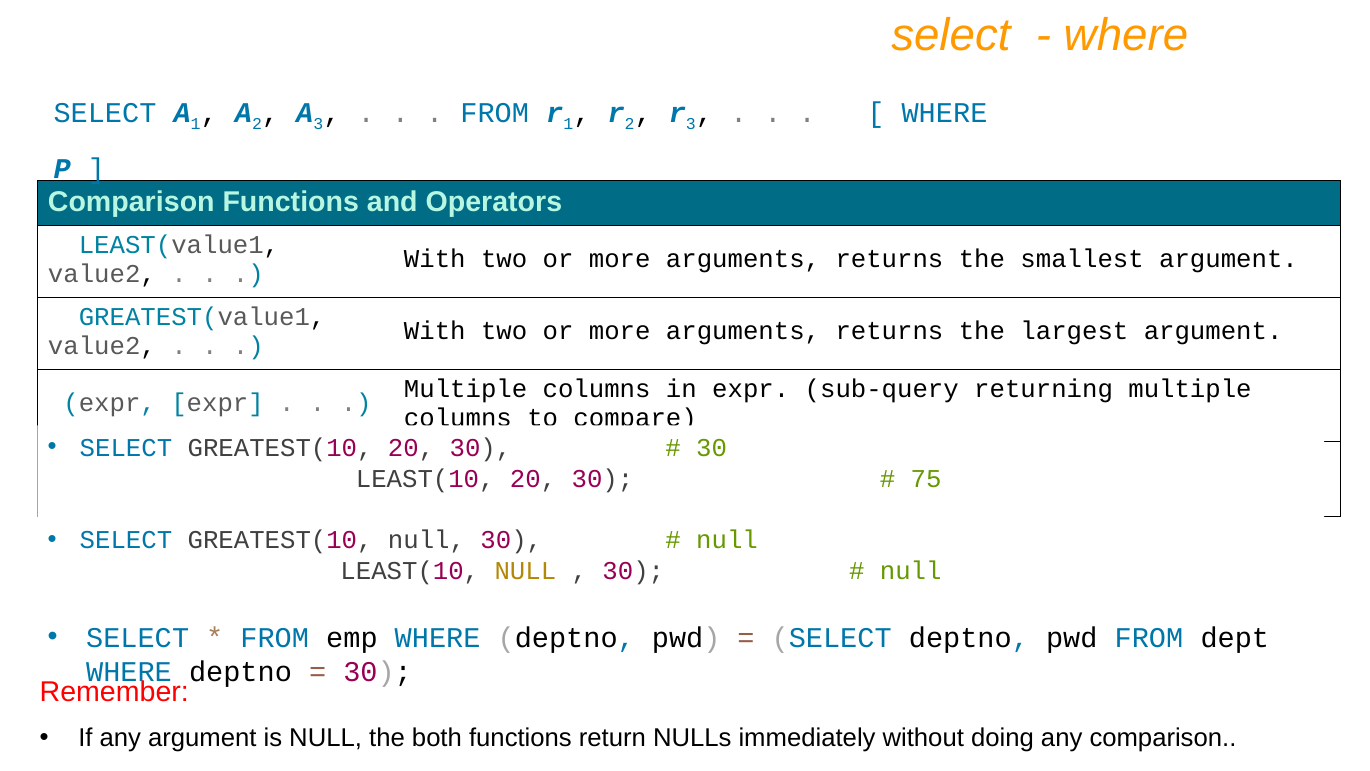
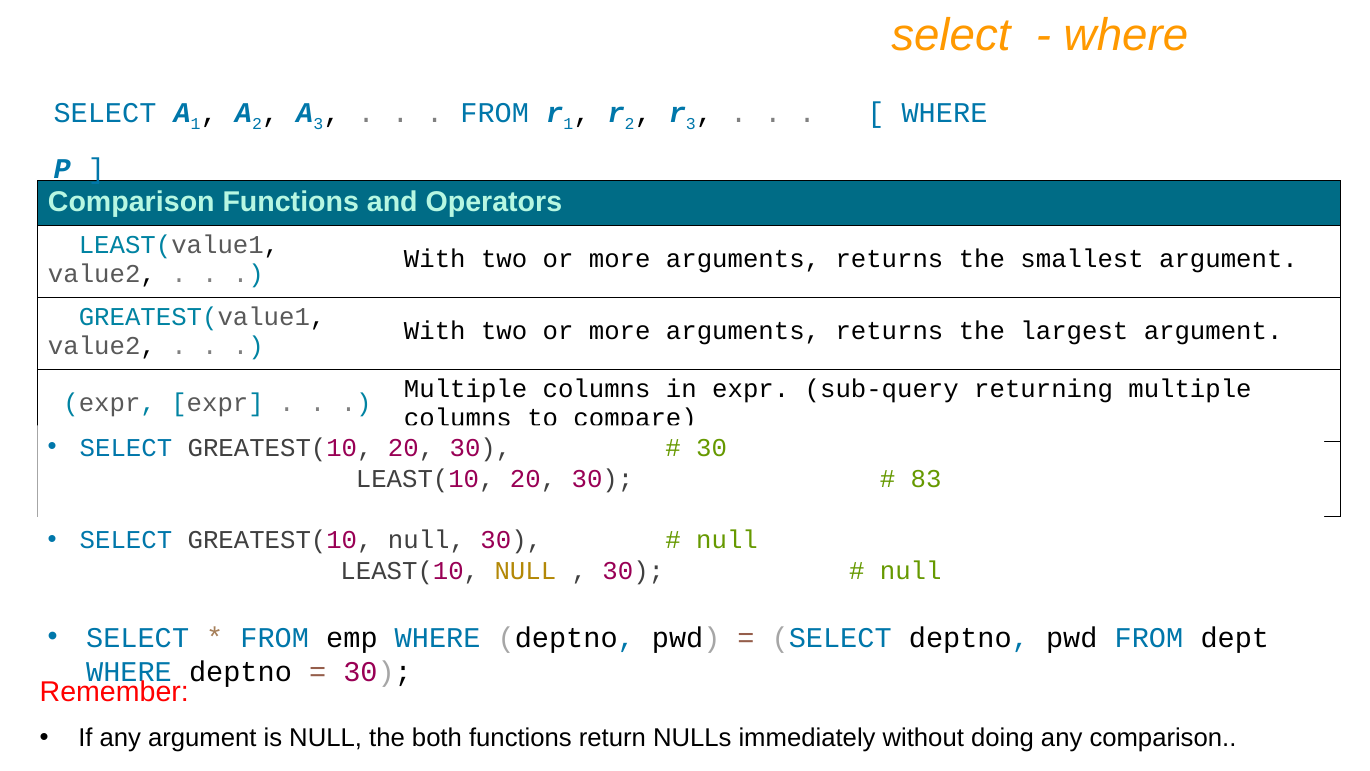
75: 75 -> 83 (926, 478)
